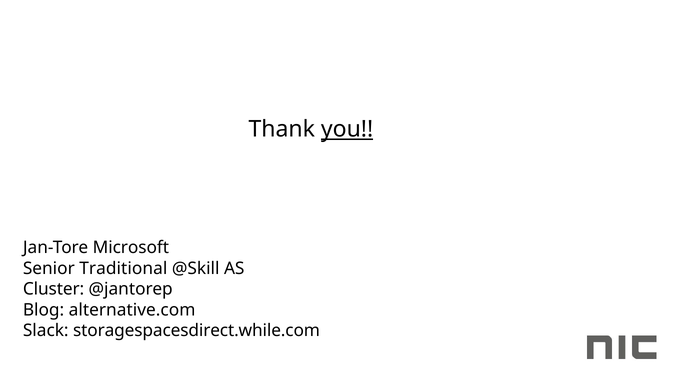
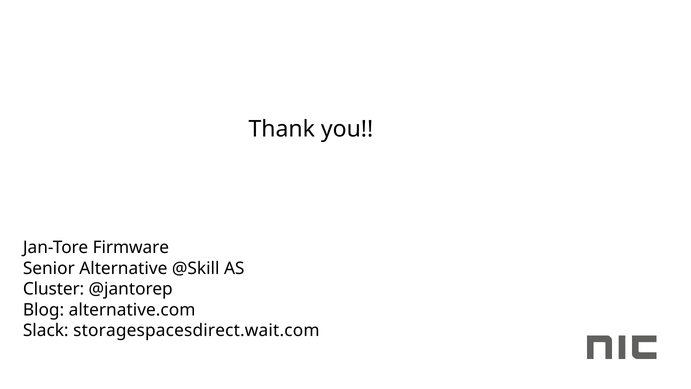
you underline: present -> none (347, 129)
Microsoft: Microsoft -> Firmware (131, 247)
Traditional: Traditional -> Alternative (123, 268)
storagespacesdirect.while.com: storagespacesdirect.while.com -> storagespacesdirect.wait.com (196, 330)
